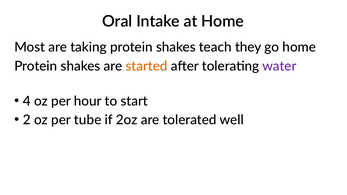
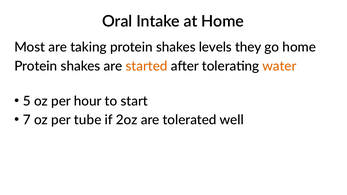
teach: teach -> levels (215, 47)
water colour: purple -> orange (279, 66)
4: 4 -> 5 (27, 101)
2: 2 -> 7 (27, 120)
